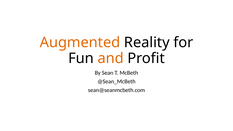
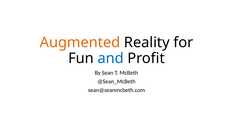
and colour: orange -> blue (111, 58)
